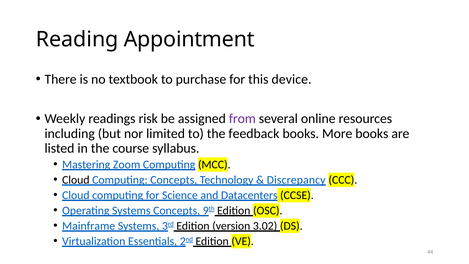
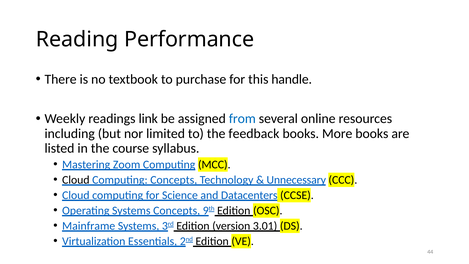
Appointment: Appointment -> Performance (189, 39)
device: device -> handle (292, 79)
risk: risk -> link (148, 119)
from colour: purple -> blue (242, 119)
Discrepancy: Discrepancy -> Unnecessary (296, 180)
3.02: 3.02 -> 3.01 (265, 226)
